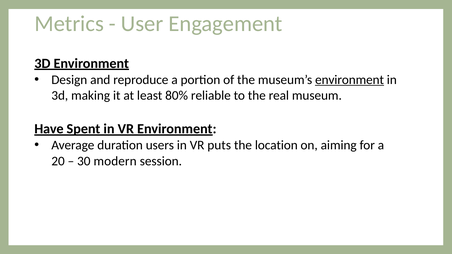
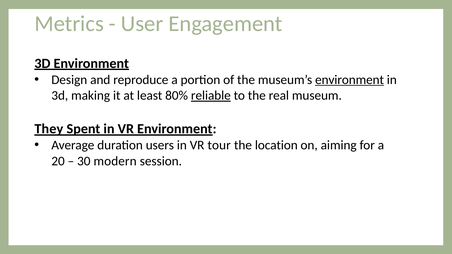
reliable underline: none -> present (211, 96)
Have: Have -> They (49, 129)
puts: puts -> tour (219, 145)
